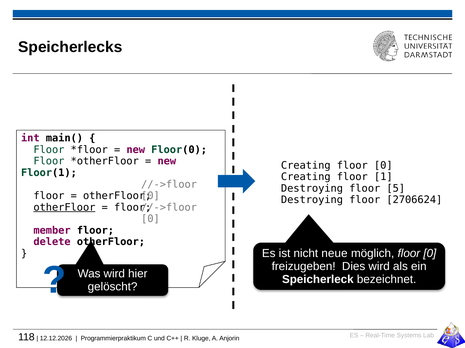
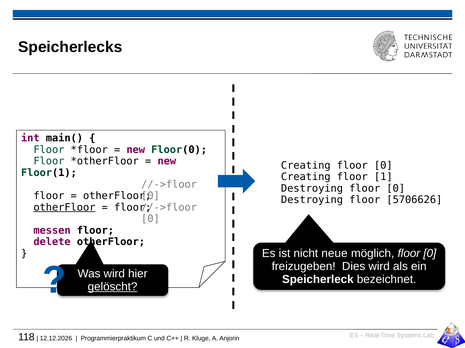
Destroying floor 5: 5 -> 0 (396, 189)
2706624: 2706624 -> 5706626 (414, 200)
member: member -> messen (52, 231)
gelöscht underline: none -> present (113, 287)
